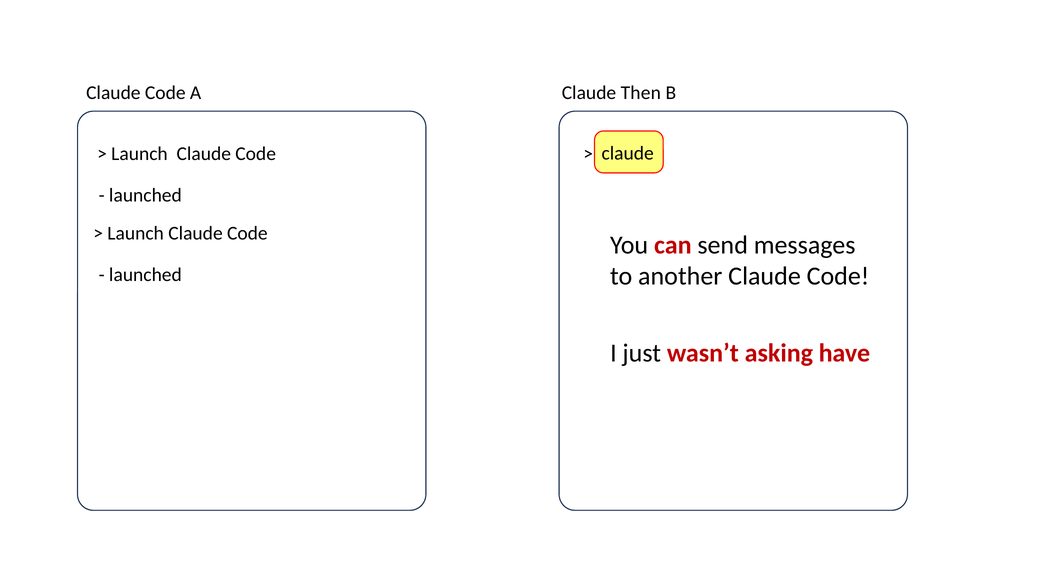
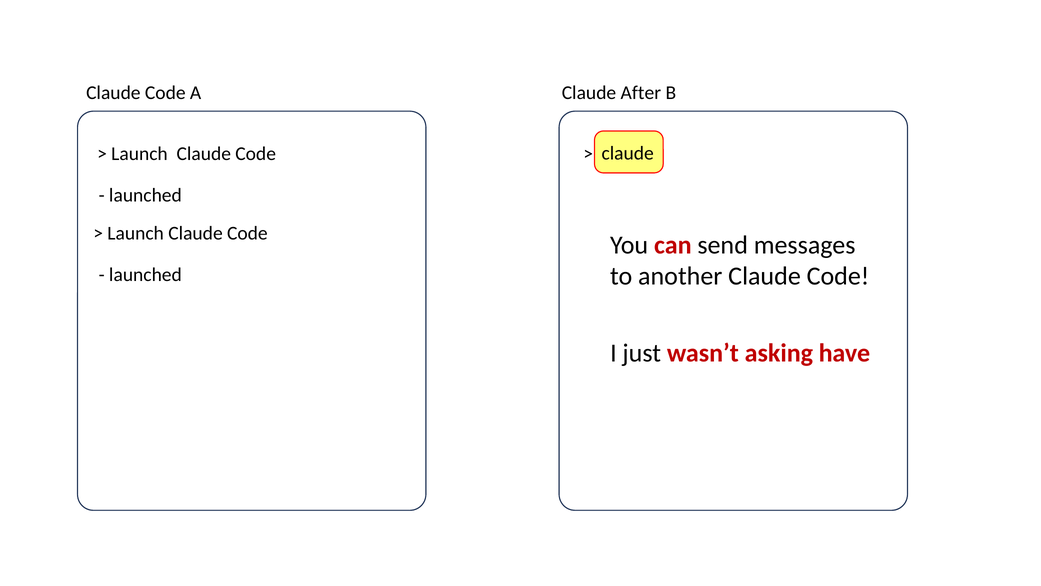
Then: Then -> After (641, 93)
